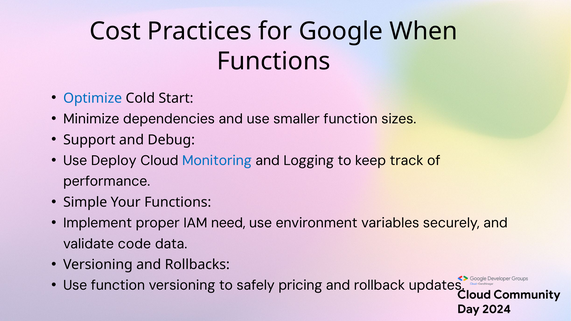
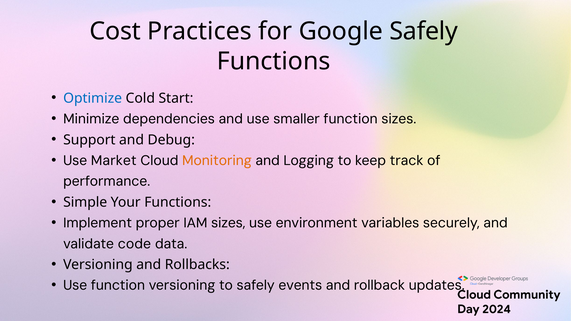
Google When: When -> Safely (424, 31)
Deploy: Deploy -> Market (114, 161)
Monitoring colour: blue -> orange (217, 161)
IAM need: need -> sizes (228, 223)
pricing: pricing -> events (300, 286)
